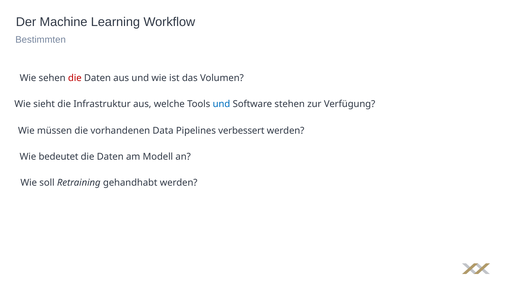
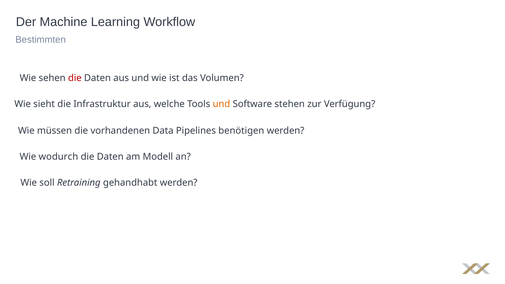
und colour: blue -> orange (221, 104)
verbessert: verbessert -> benötigen (241, 131)
bedeutet: bedeutet -> wodurch (58, 157)
